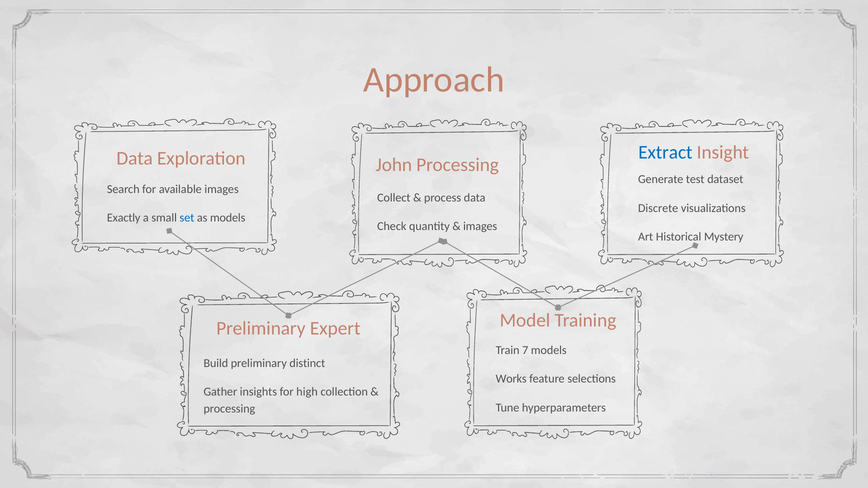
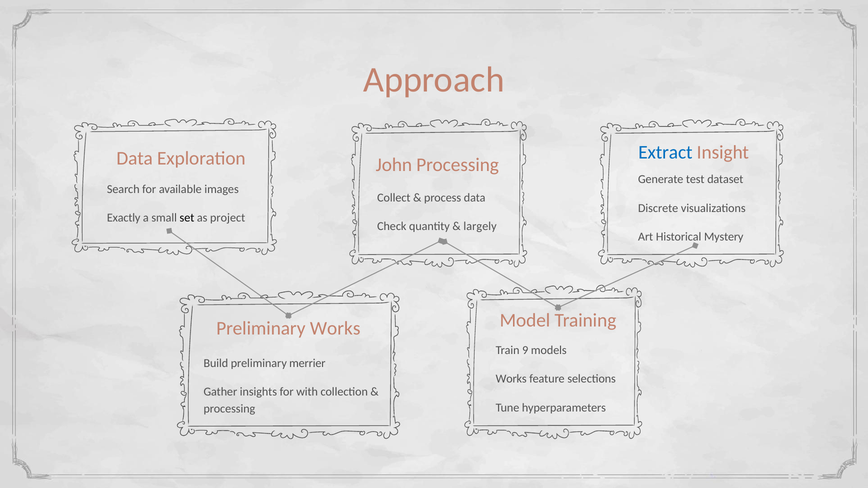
set colour: blue -> black (187, 218)
as models: models -> project (228, 218)
images: images -> largely (480, 226)
Preliminary Expert: Expert -> Works (335, 329)
7: 7 -> 9 (525, 350)
distinct: distinct -> merrier (307, 363)
high: high -> with (307, 392)
